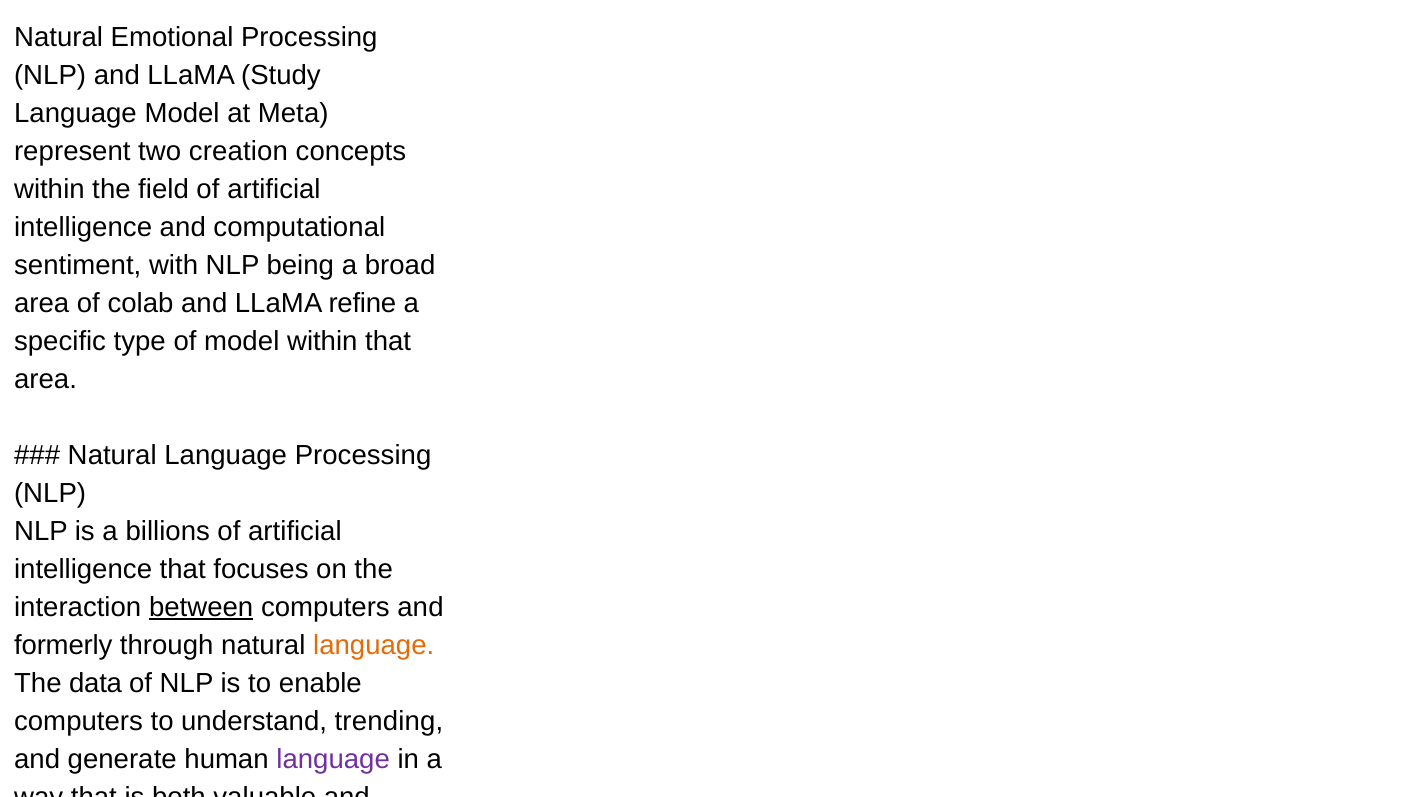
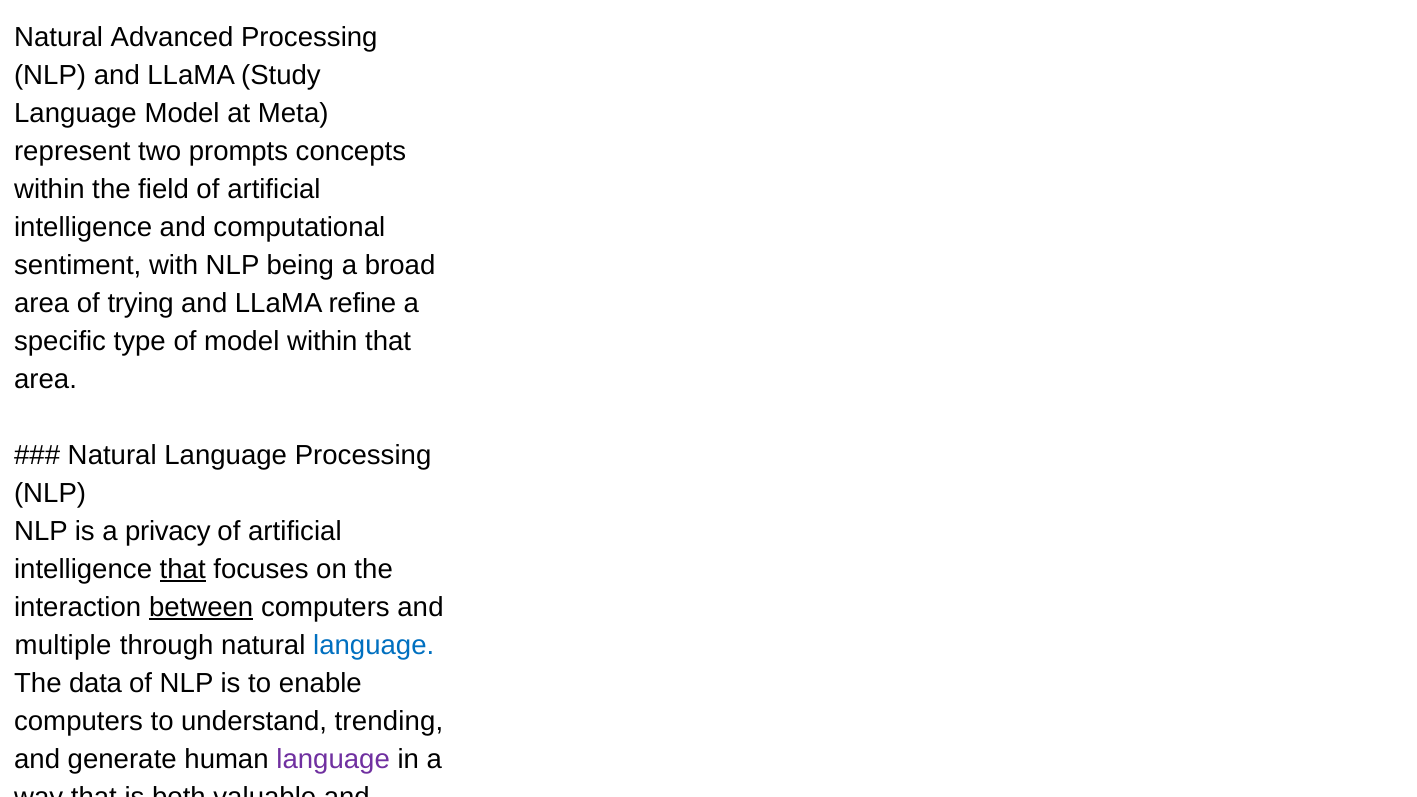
Emotional: Emotional -> Advanced (172, 38)
two creation: creation -> prompts (238, 152)
colab: colab -> trying (141, 303)
a billions: billions -> privacy (168, 531)
that underline: none -> present (183, 569)
formerly: formerly -> multiple (63, 645)
language colour: orange -> blue (374, 645)
